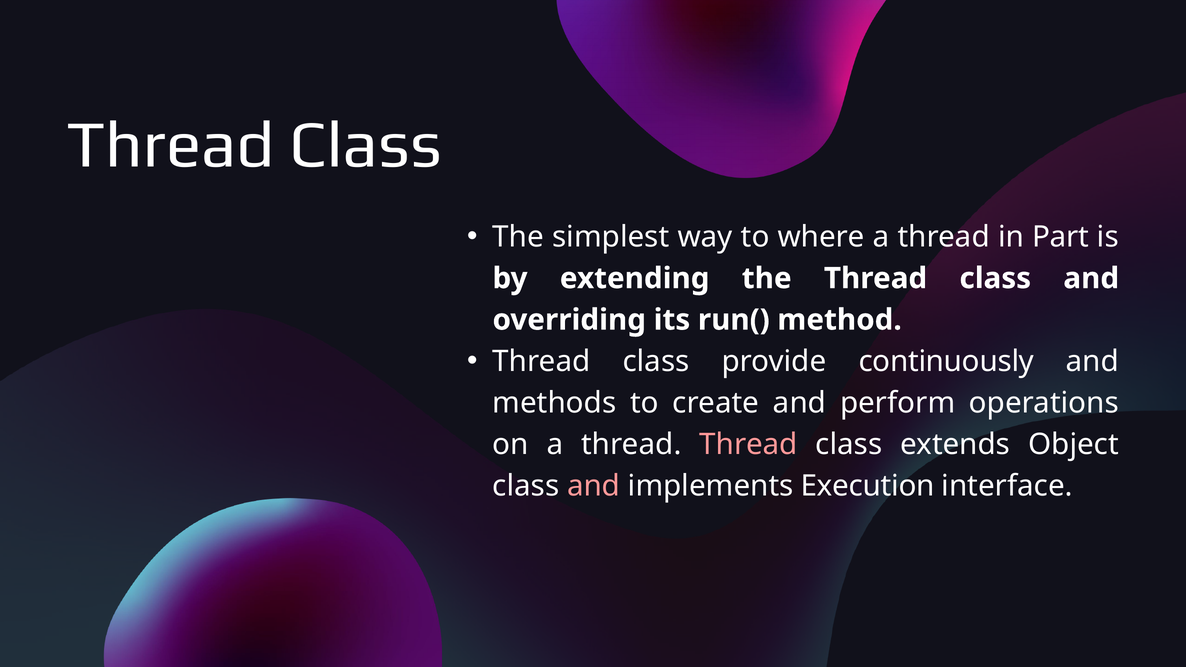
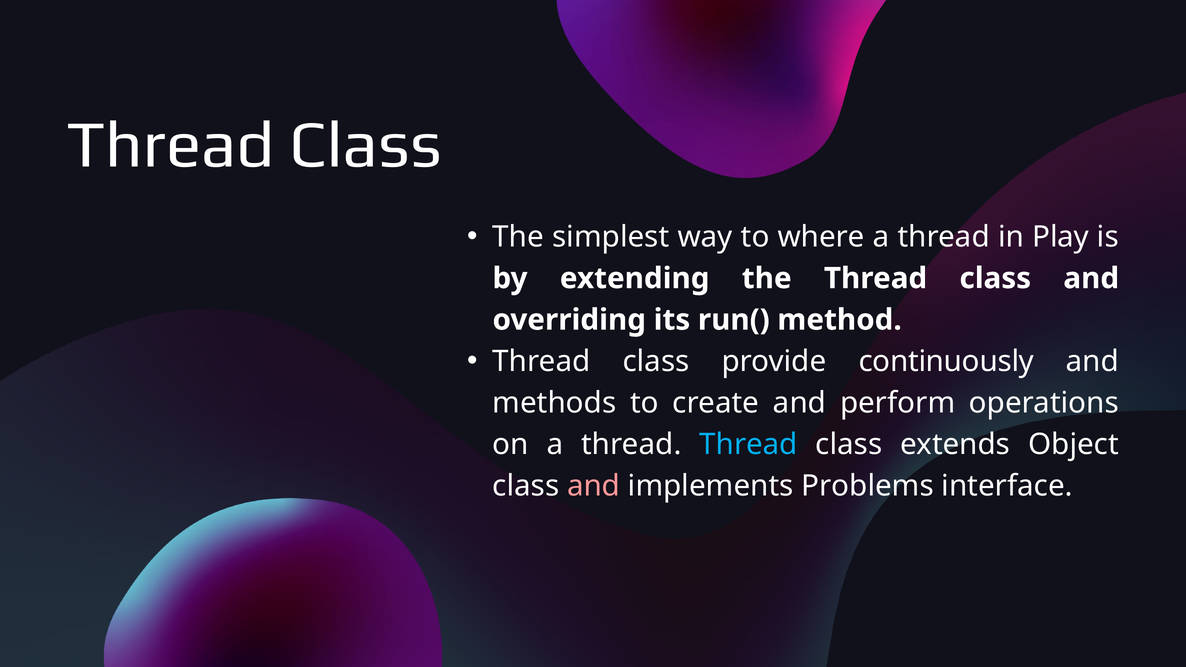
Part: Part -> Play (1061, 237)
Thread colour: pink -> light blue (749, 444)
Execution: Execution -> Problems (867, 486)
